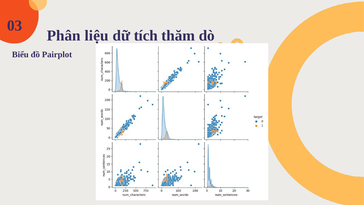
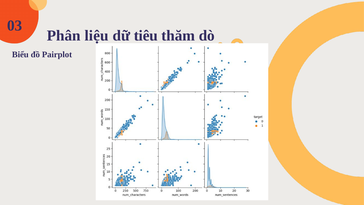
tích: tích -> tiêu (146, 35)
